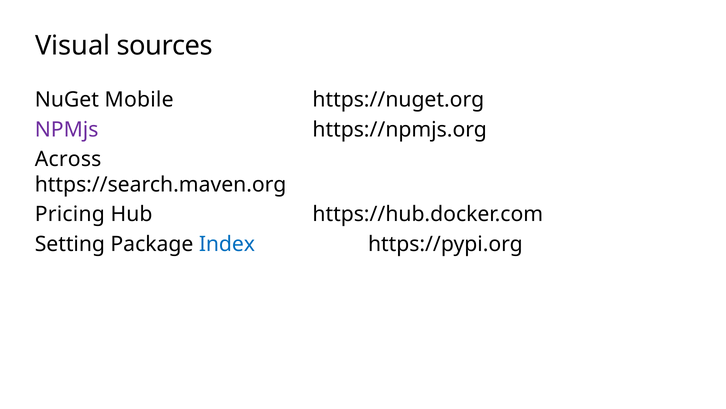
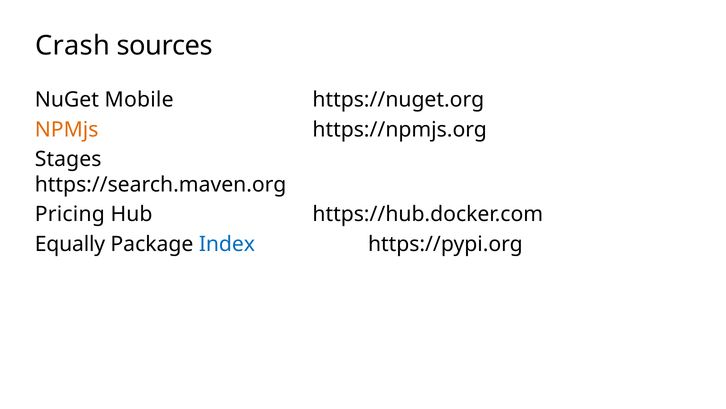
Visual: Visual -> Crash (73, 45)
NPMjs colour: purple -> orange (67, 129)
Across: Across -> Stages (68, 159)
Setting: Setting -> Equally (70, 244)
